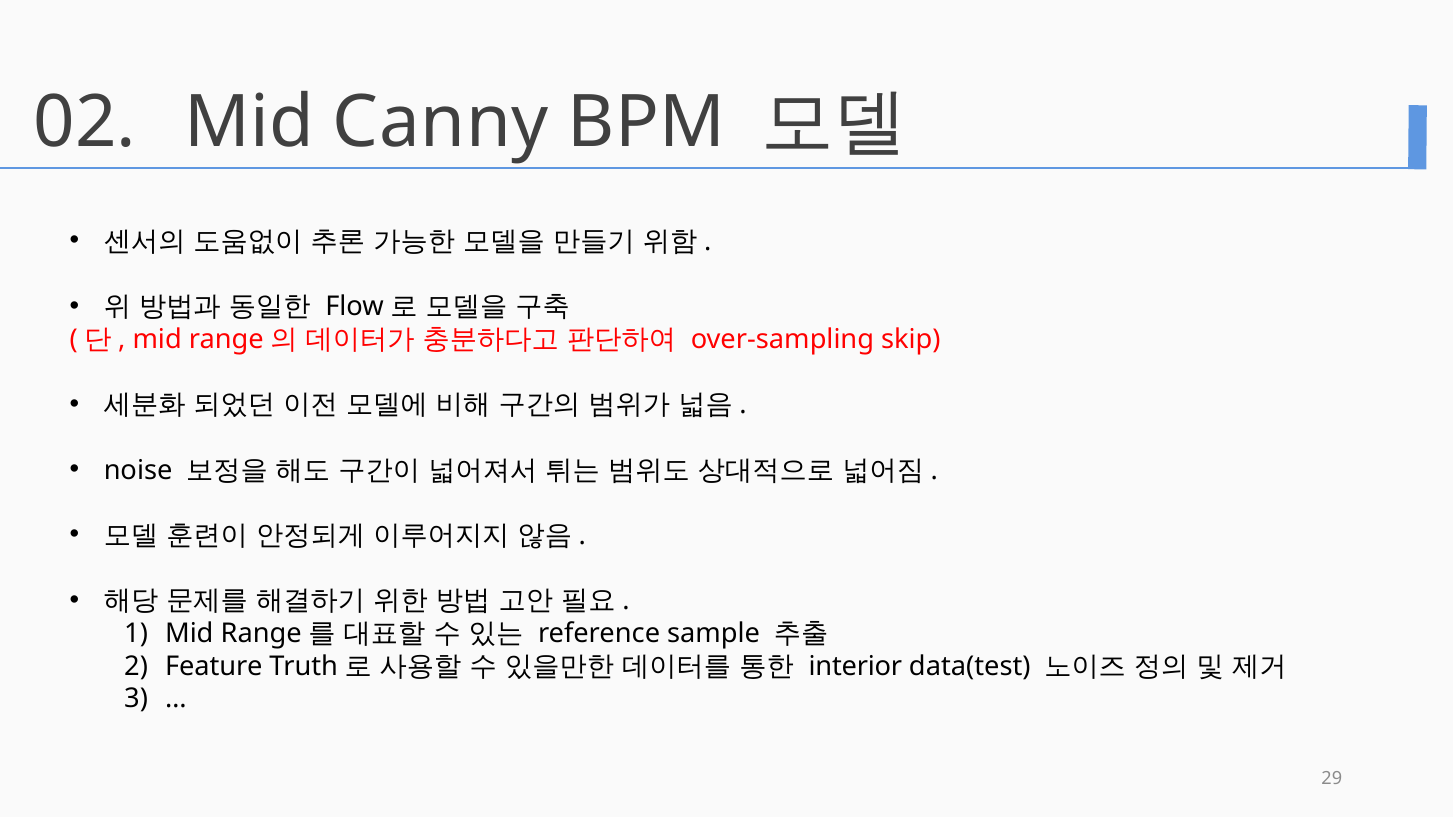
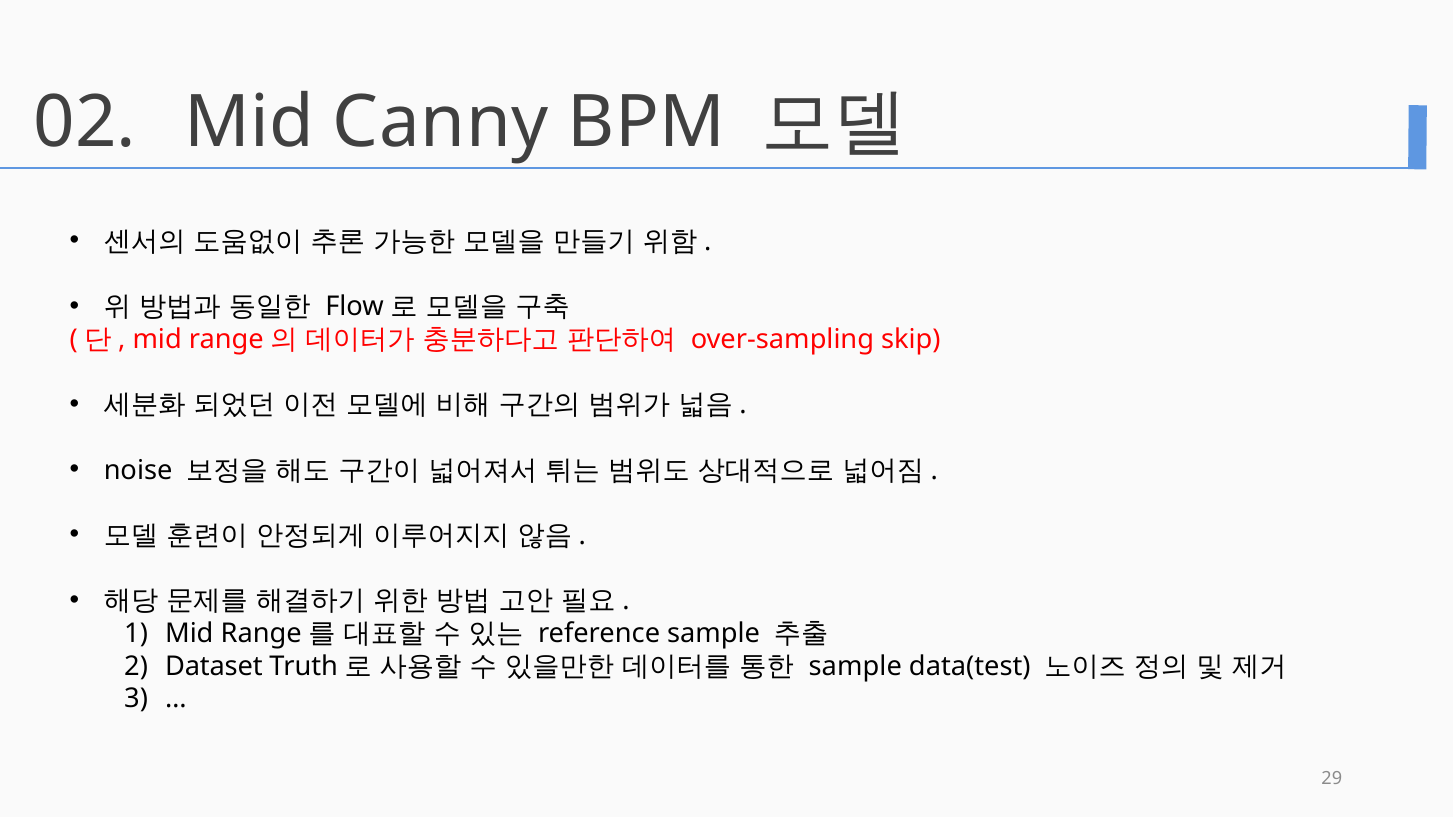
Feature: Feature -> Dataset (214, 666)
interior: interior -> sample (855, 666)
